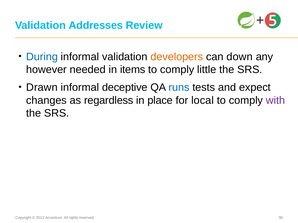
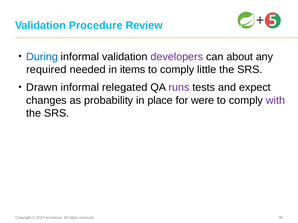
Addresses: Addresses -> Procedure (96, 25)
developers colour: orange -> purple (177, 57)
down: down -> about (240, 57)
however: however -> required (46, 70)
deceptive: deceptive -> relegated (125, 88)
runs colour: blue -> purple (179, 88)
regardless: regardless -> probability (109, 101)
local: local -> were (203, 101)
